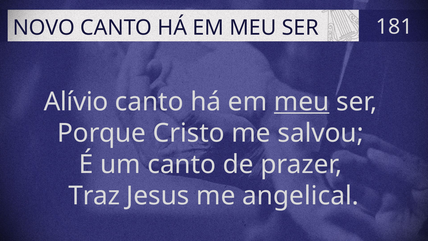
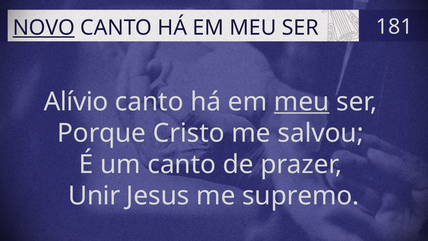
NOVO underline: none -> present (44, 28)
Traz: Traz -> Unir (94, 196)
angelical: angelical -> supremo (301, 196)
